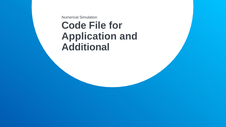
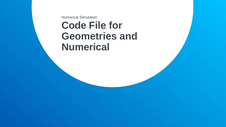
Application: Application -> Geometries (89, 36)
Additional: Additional -> Numerical (86, 47)
